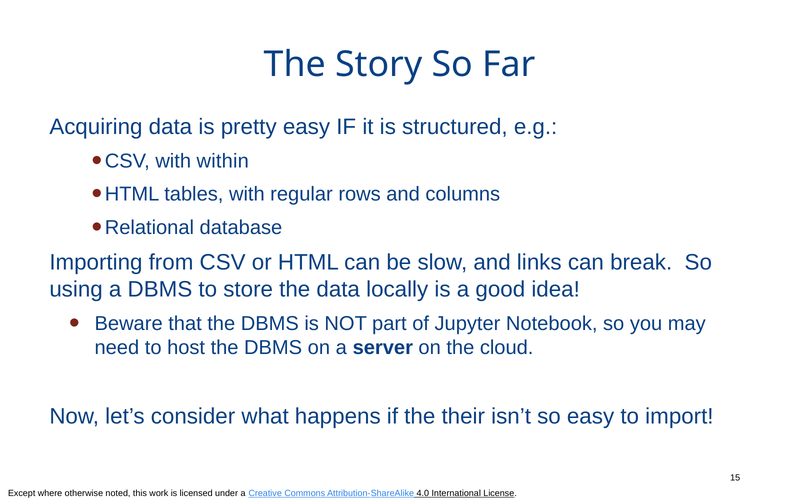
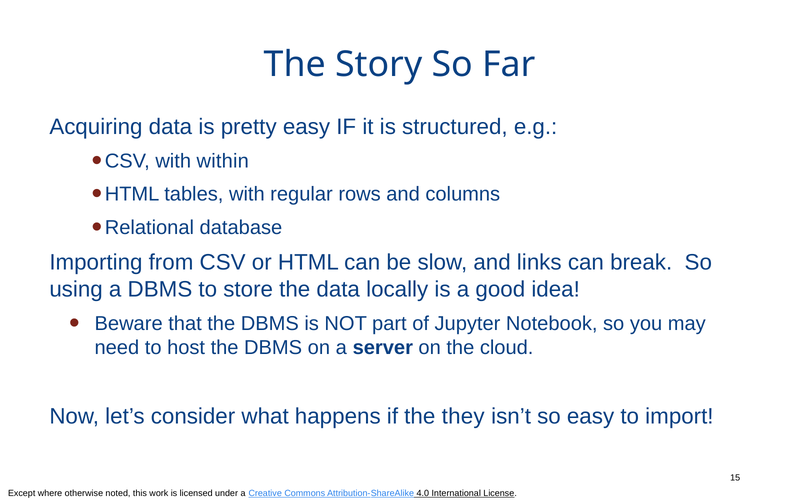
their: their -> they (463, 417)
